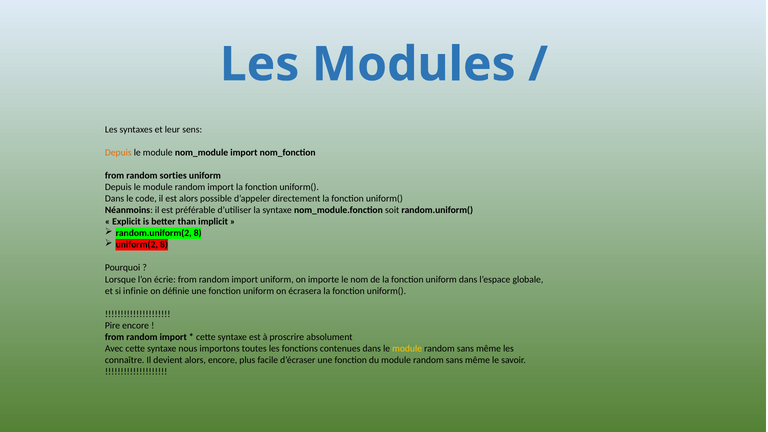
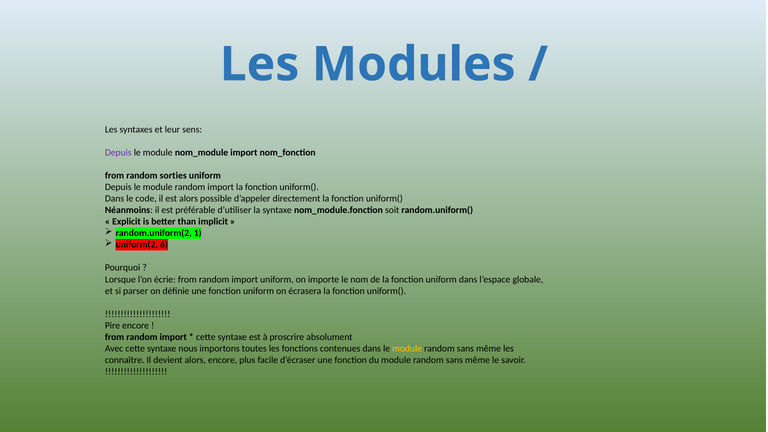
Depuis colour: orange -> purple (118, 153)
random.uniform(2 8: 8 -> 1 (198, 233)
uniform(2 8: 8 -> 6 (164, 245)
infinie: infinie -> parser (136, 291)
